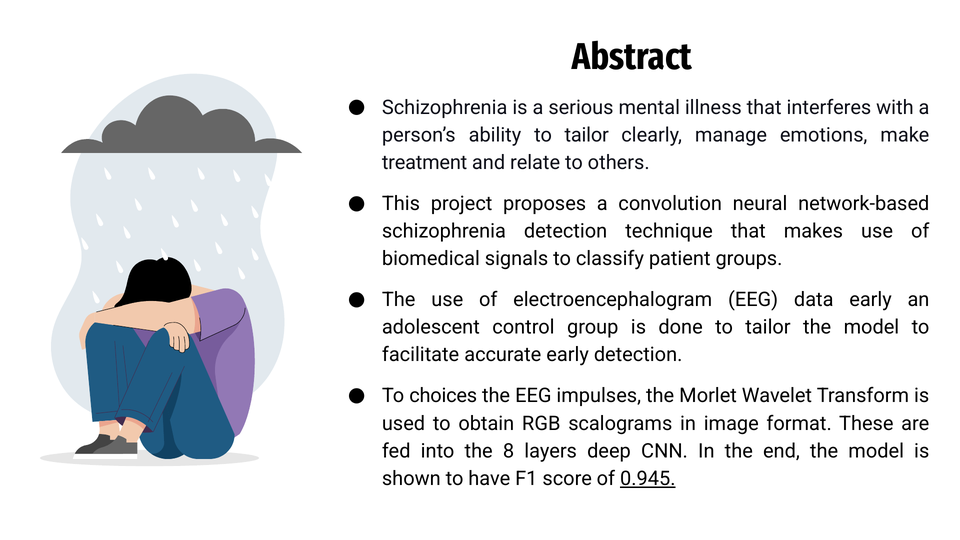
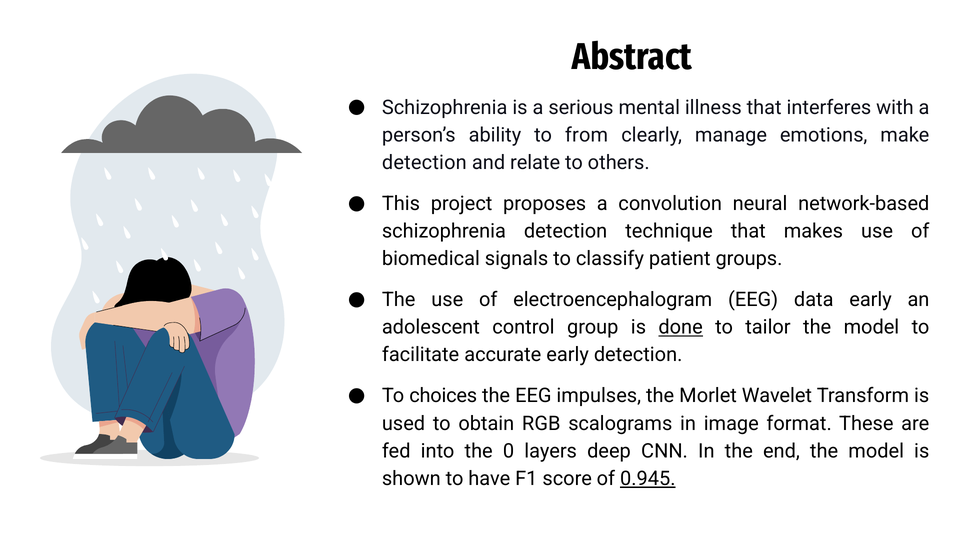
ability to tailor: tailor -> from (587, 135)
treatment: treatment -> detection (424, 163)
done underline: none -> present (681, 327)
8: 8 -> 0 (509, 451)
